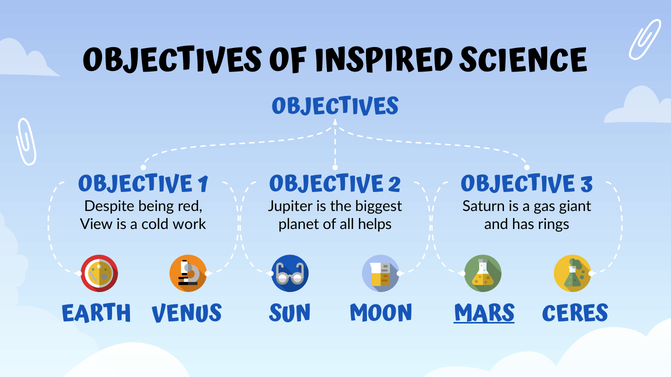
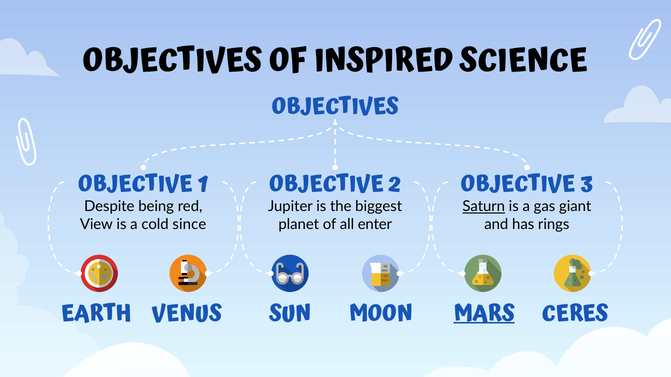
Saturn underline: none -> present (484, 207)
work: work -> since (189, 225)
helps: helps -> enter (375, 225)
